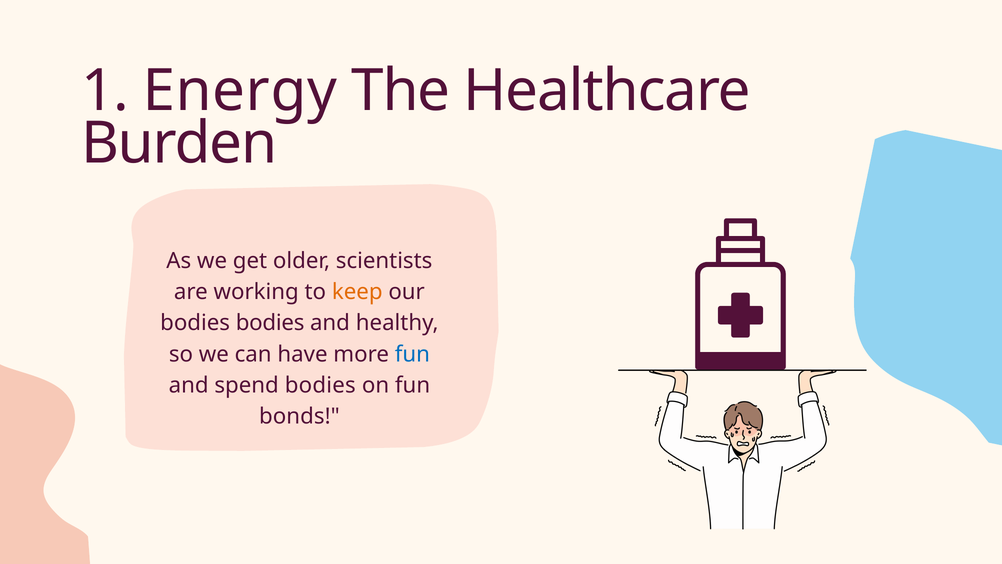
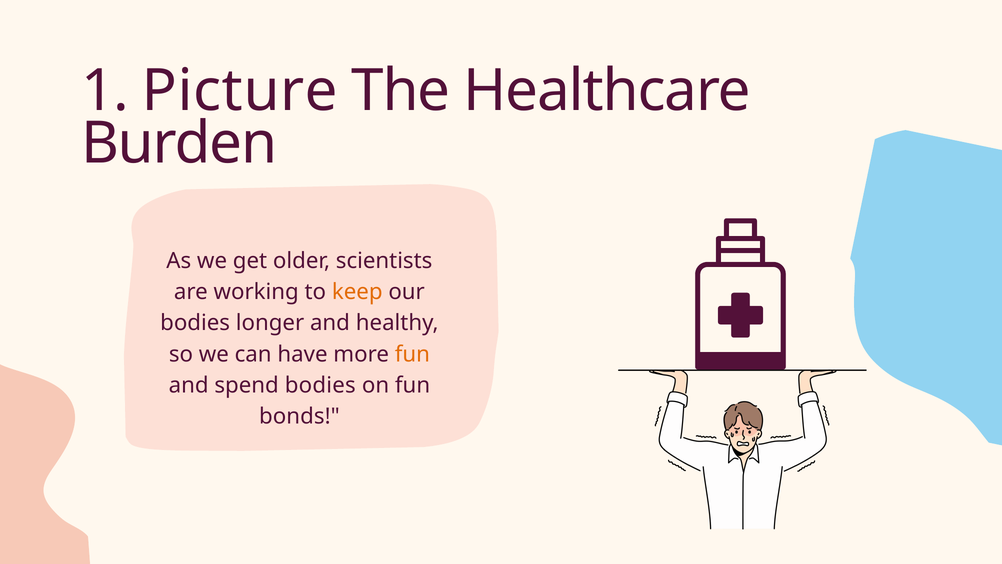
Energy: Energy -> Picture (240, 91)
bodies bodies: bodies -> longer (270, 323)
fun colour: blue -> orange (412, 354)
